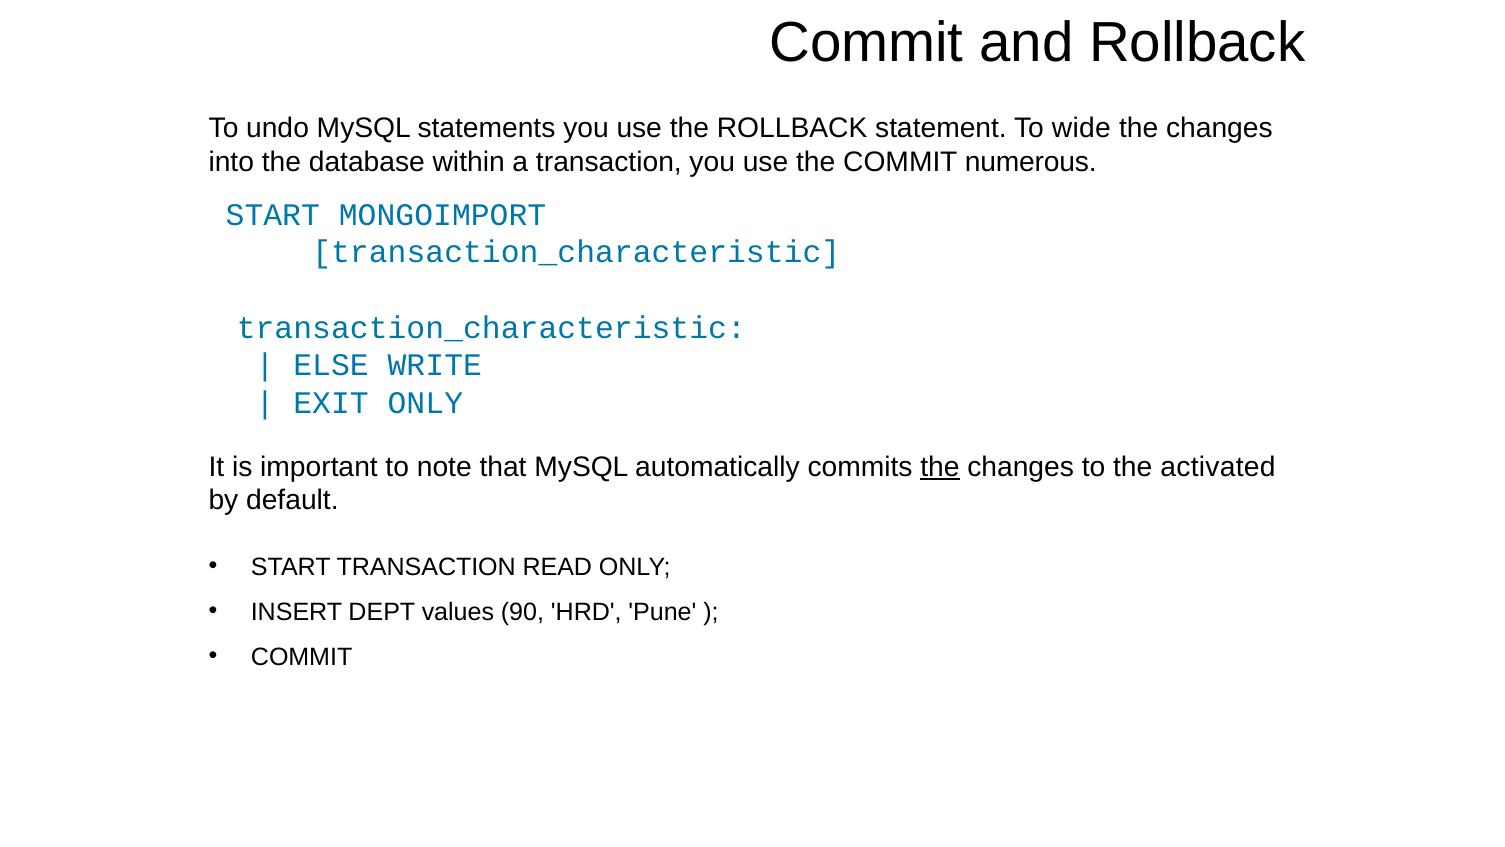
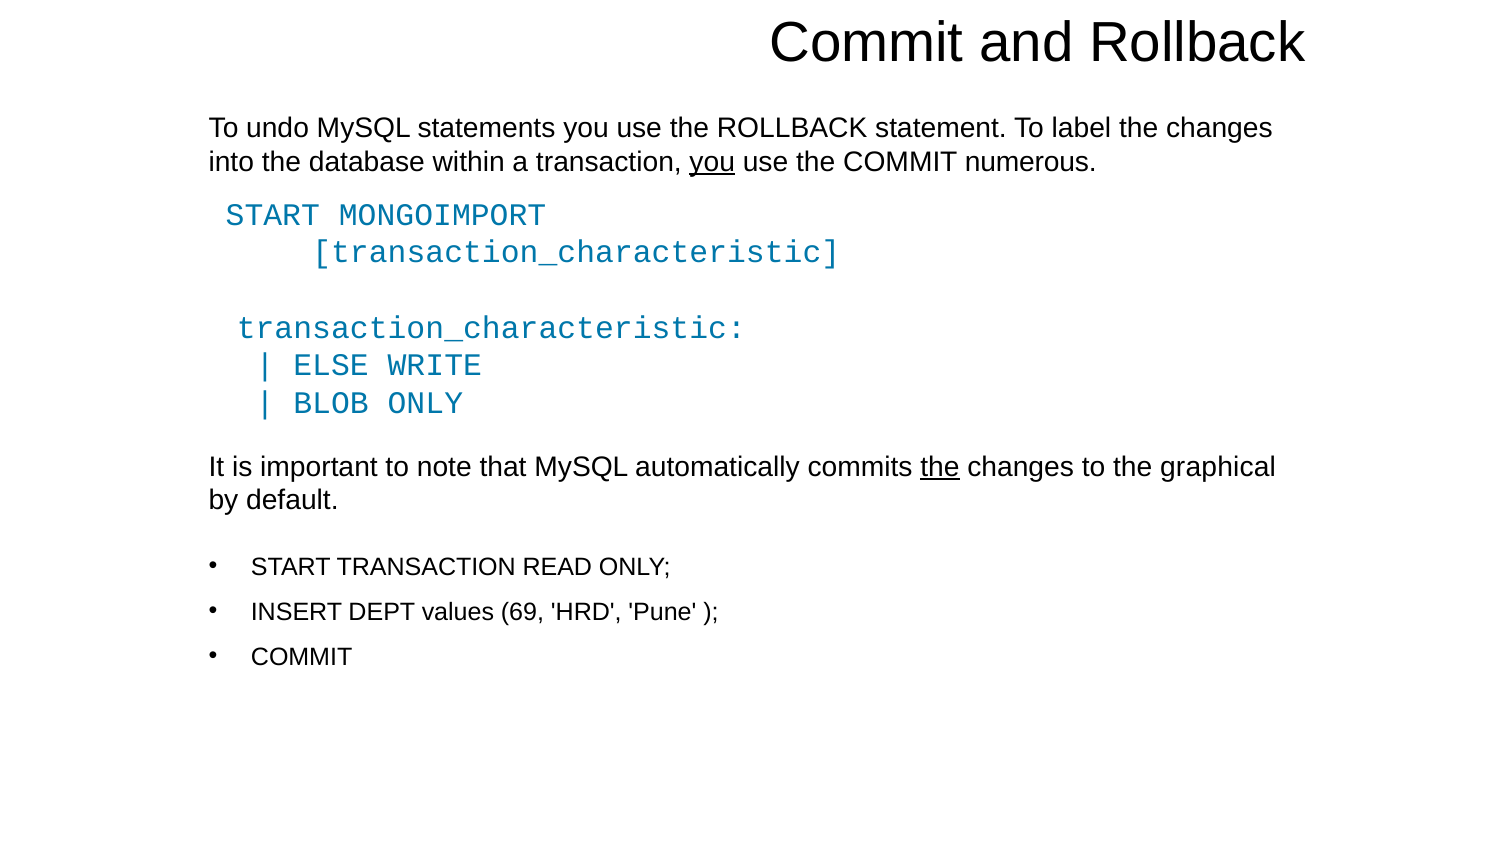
wide: wide -> label (1081, 128)
you underline: none -> present (712, 162)
EXIT: EXIT -> BLOB (331, 403)
activated: activated -> graphical (1218, 467)
90: 90 -> 69 (522, 612)
